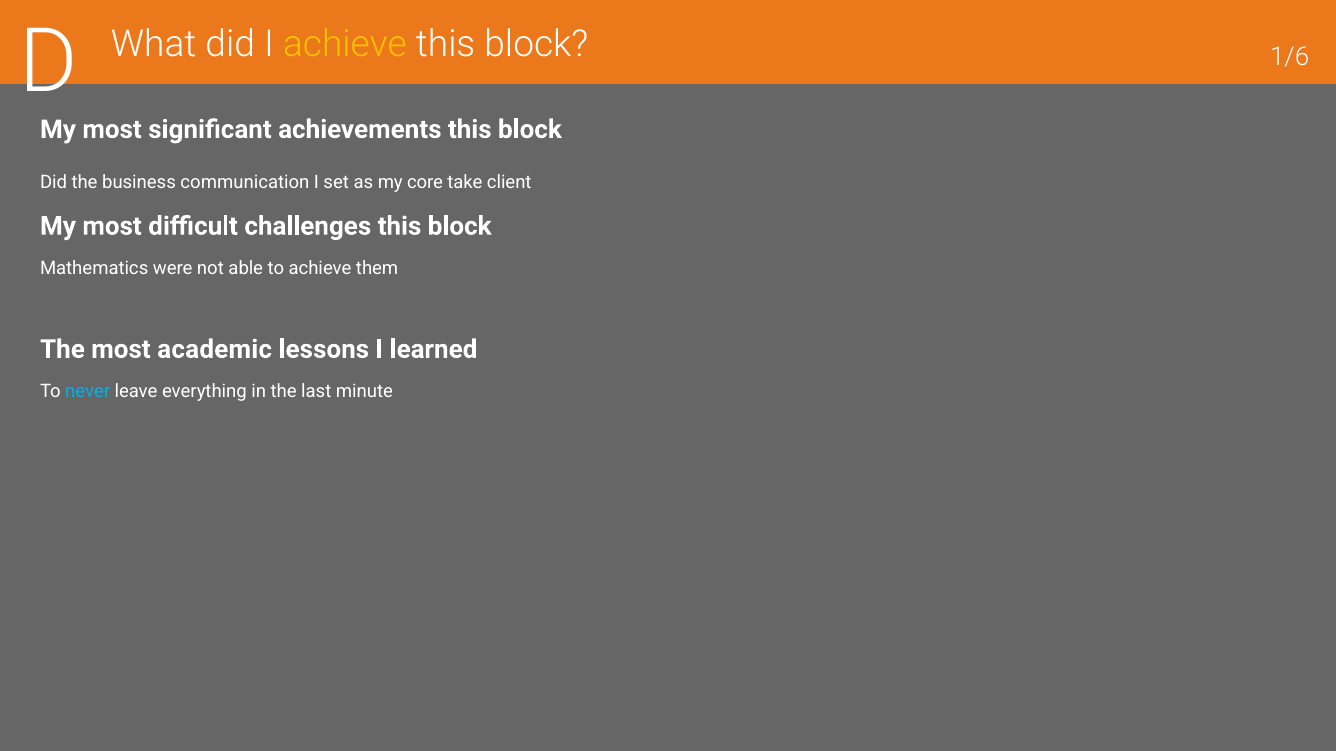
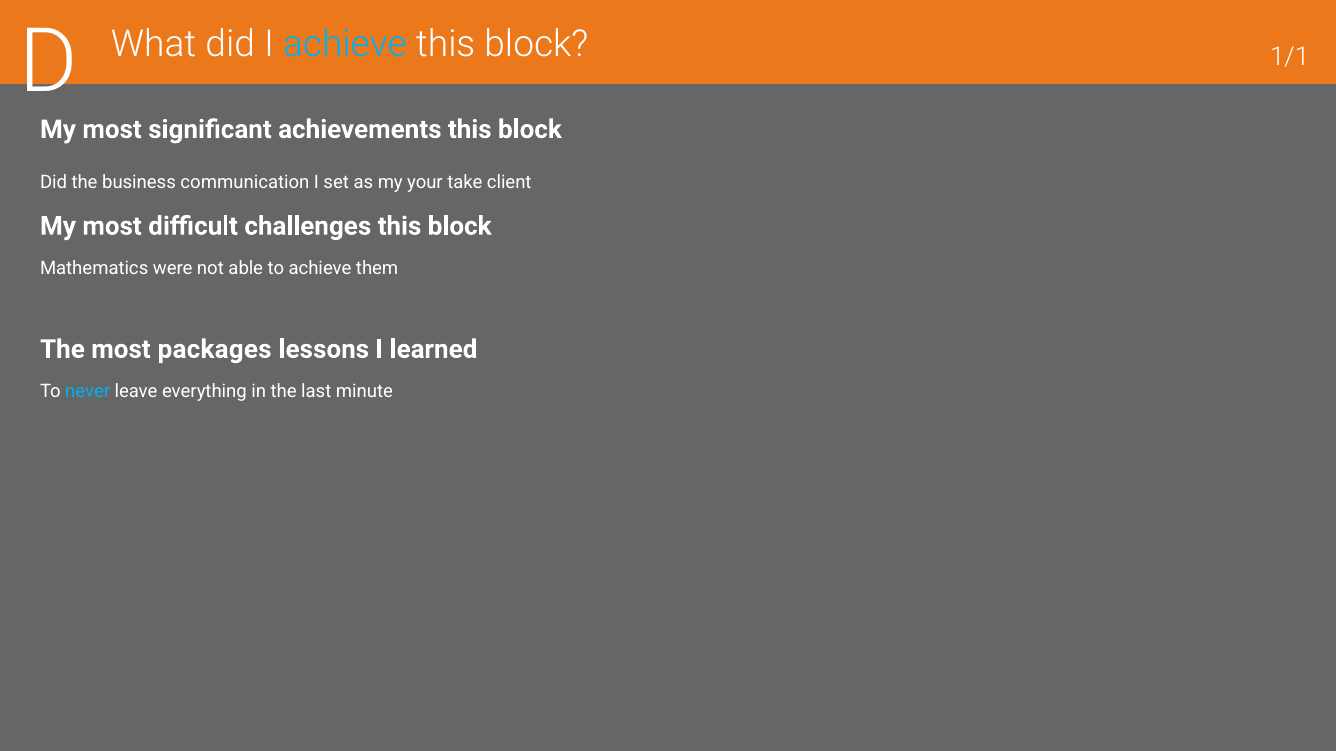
achieve colour: yellow -> light blue (345, 44)
1/6: 1/6 -> 1/1 (1290, 56)
core: core -> your (425, 183)
academic: academic -> packages (215, 349)
